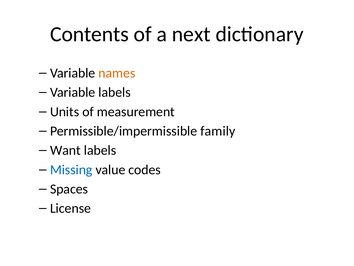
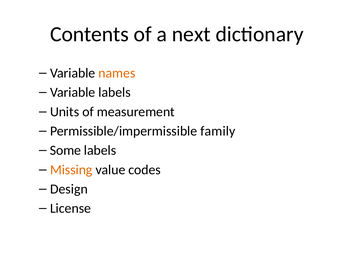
Want: Want -> Some (65, 150)
Missing colour: blue -> orange (71, 169)
Spaces: Spaces -> Design (69, 189)
